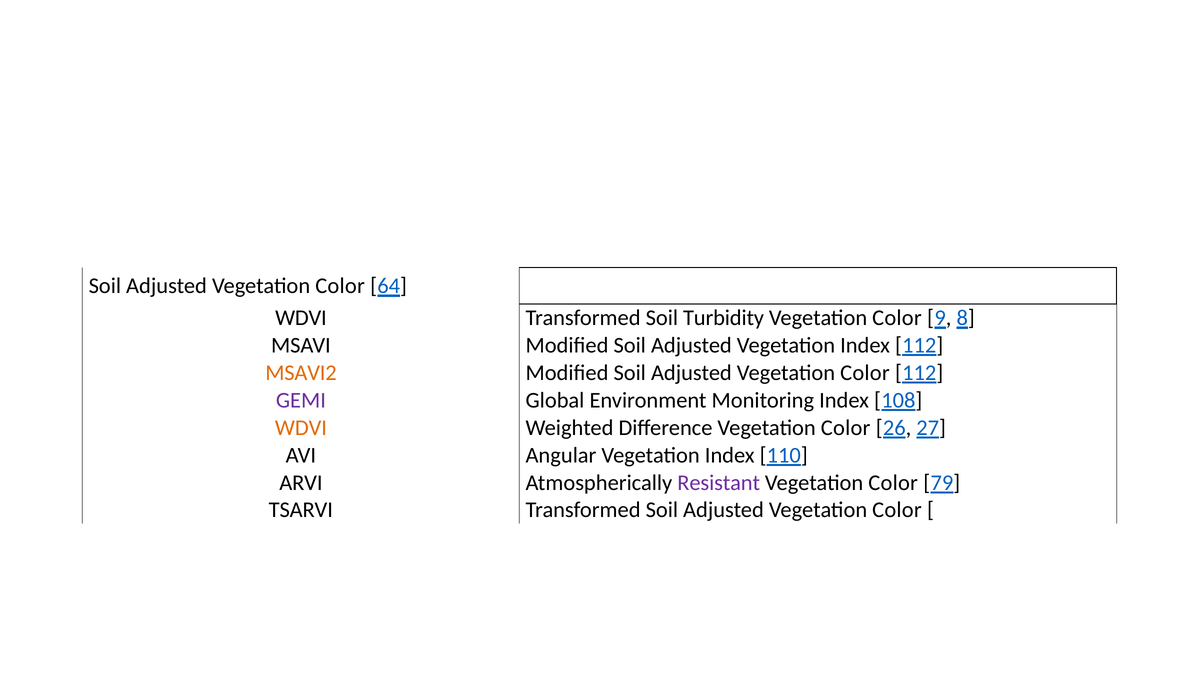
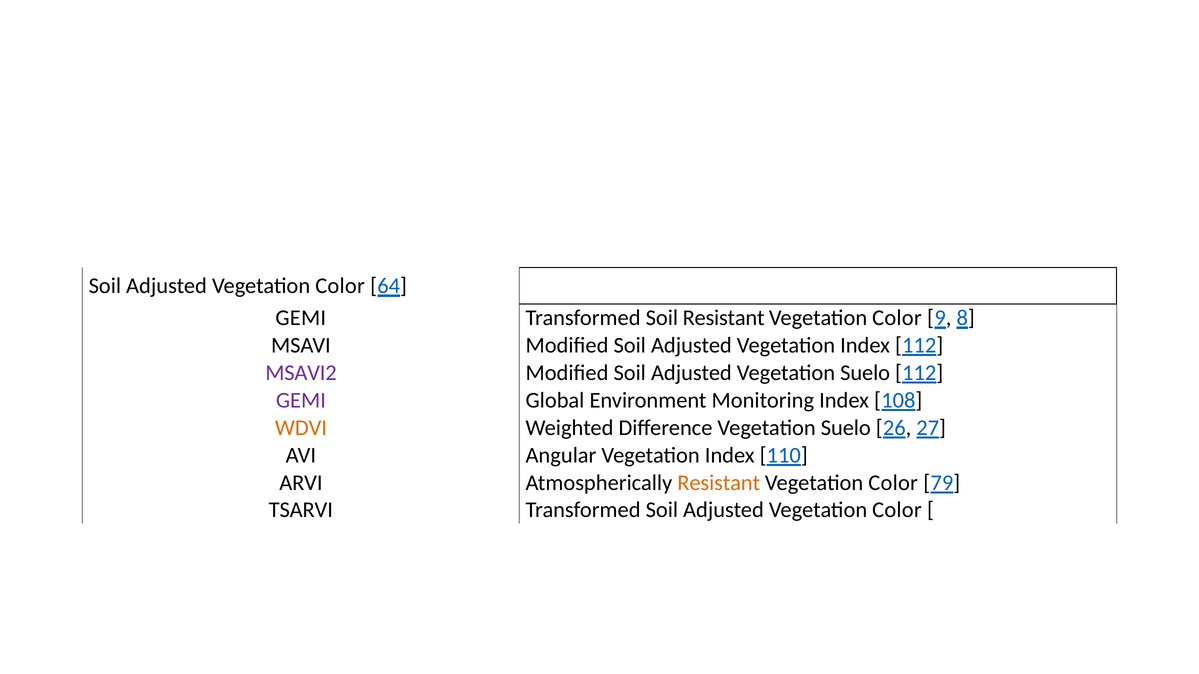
WDVI: WDVI -> GEMI (301, 318)
Soil Turbidity: Turbidity -> Resistant (724, 318)
MSAVI2 colour: orange -> purple (301, 373)
Color: Color -> Suelo (865, 373)
Difference Vegetation Color: Color -> Suelo (846, 428)
Resistant colour: purple -> orange (719, 483)
